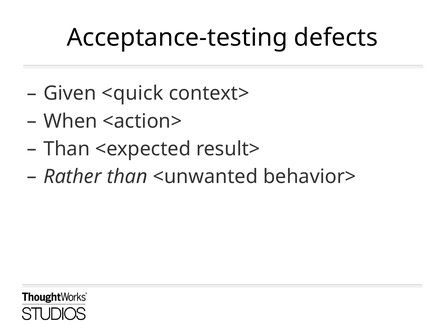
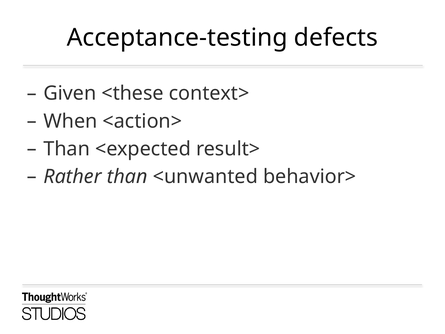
<quick: <quick -> <these (133, 93)
